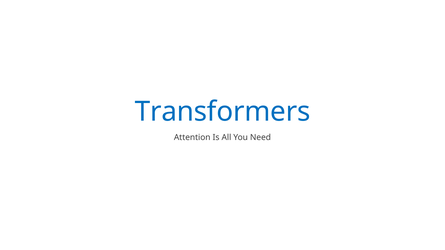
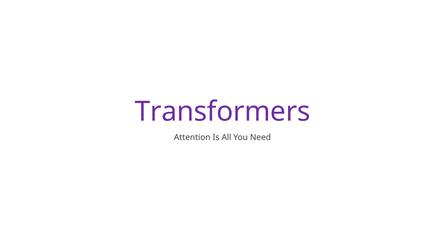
Transformers colour: blue -> purple (223, 112)
